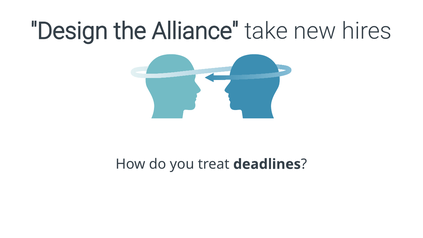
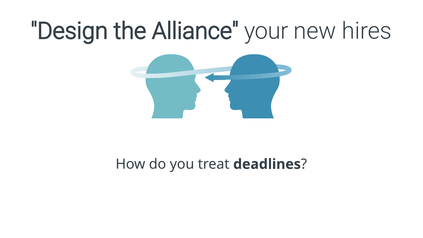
take: take -> your (266, 31)
